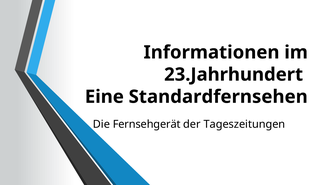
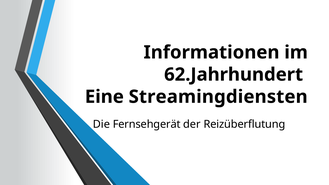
23.Jahrhundert: 23.Jahrhundert -> 62.Jahrhundert (234, 75)
Standardfernsehen: Standardfernsehen -> Streamingdiensten (218, 97)
Tageszeitungen: Tageszeitungen -> Reizüberflutung (244, 124)
